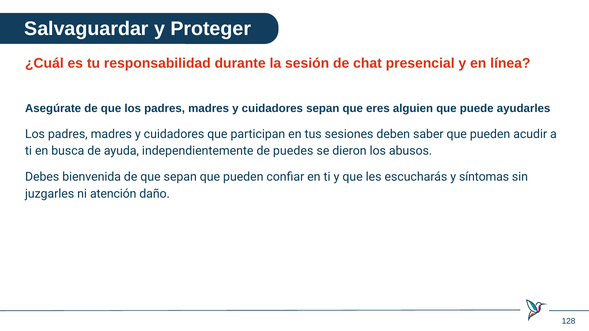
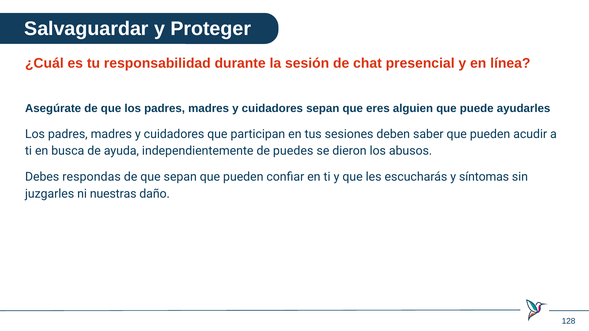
bienvenida: bienvenida -> respondas (92, 177)
atención: atención -> nuestras (113, 194)
